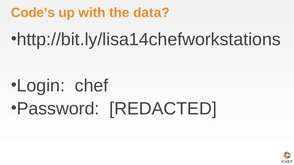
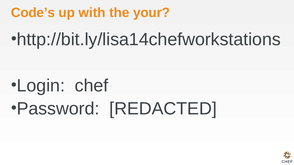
data: data -> your (152, 13)
